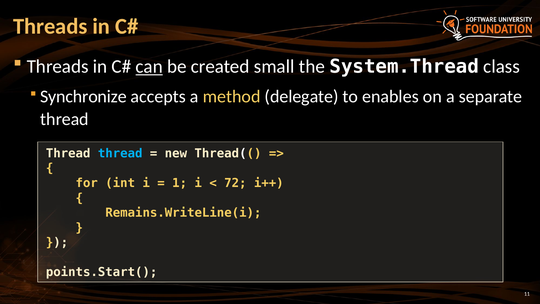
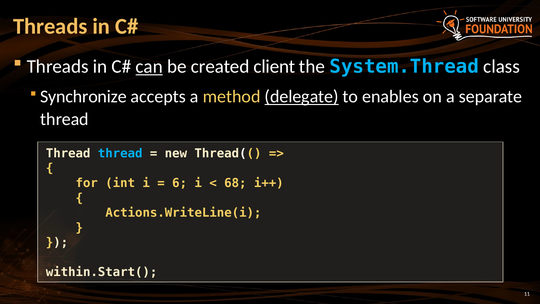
small: small -> client (274, 67)
System.Thread colour: white -> light blue (404, 67)
delegate underline: none -> present (302, 97)
1: 1 -> 6 (180, 183)
72: 72 -> 68 (235, 183)
Remains.WriteLine(i: Remains.WriteLine(i -> Actions.WriteLine(i (183, 213)
points.Start(: points.Start( -> within.Start( (102, 272)
